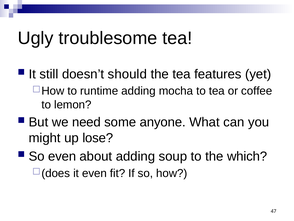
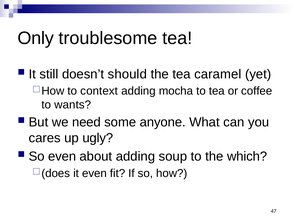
Ugly: Ugly -> Only (36, 38)
features: features -> caramel (218, 74)
runtime: runtime -> context (99, 91)
lemon: lemon -> wants (73, 105)
might: might -> cares (45, 138)
lose: lose -> ugly (98, 138)
